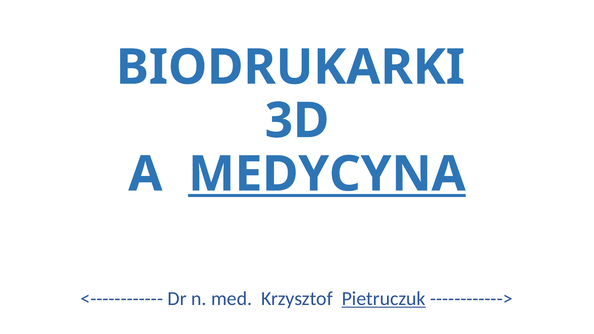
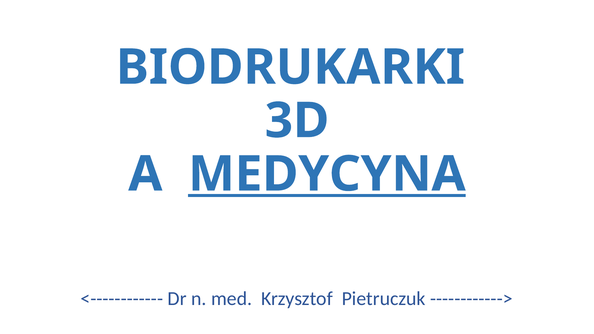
Pietruczuk underline: present -> none (384, 299)
